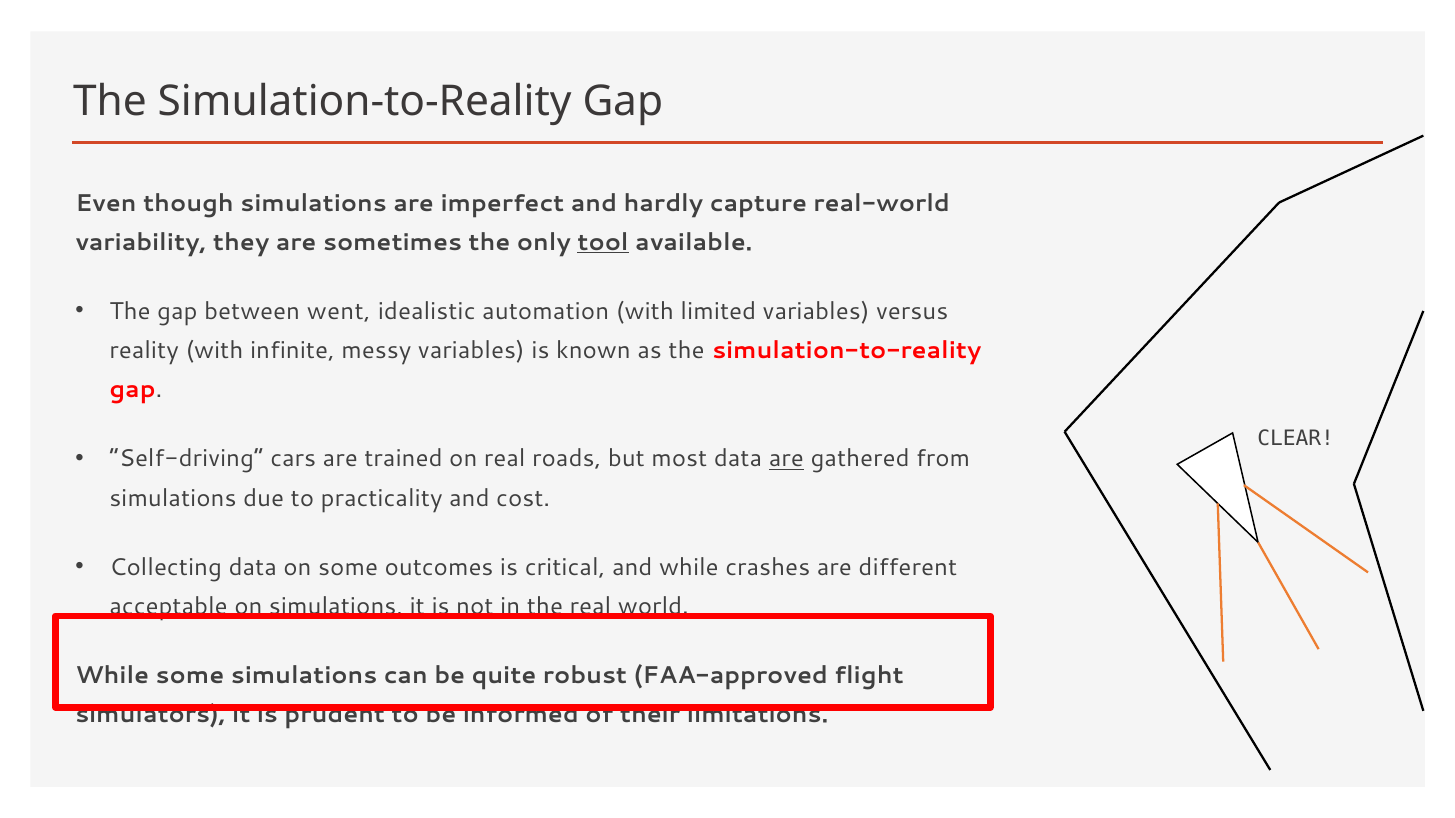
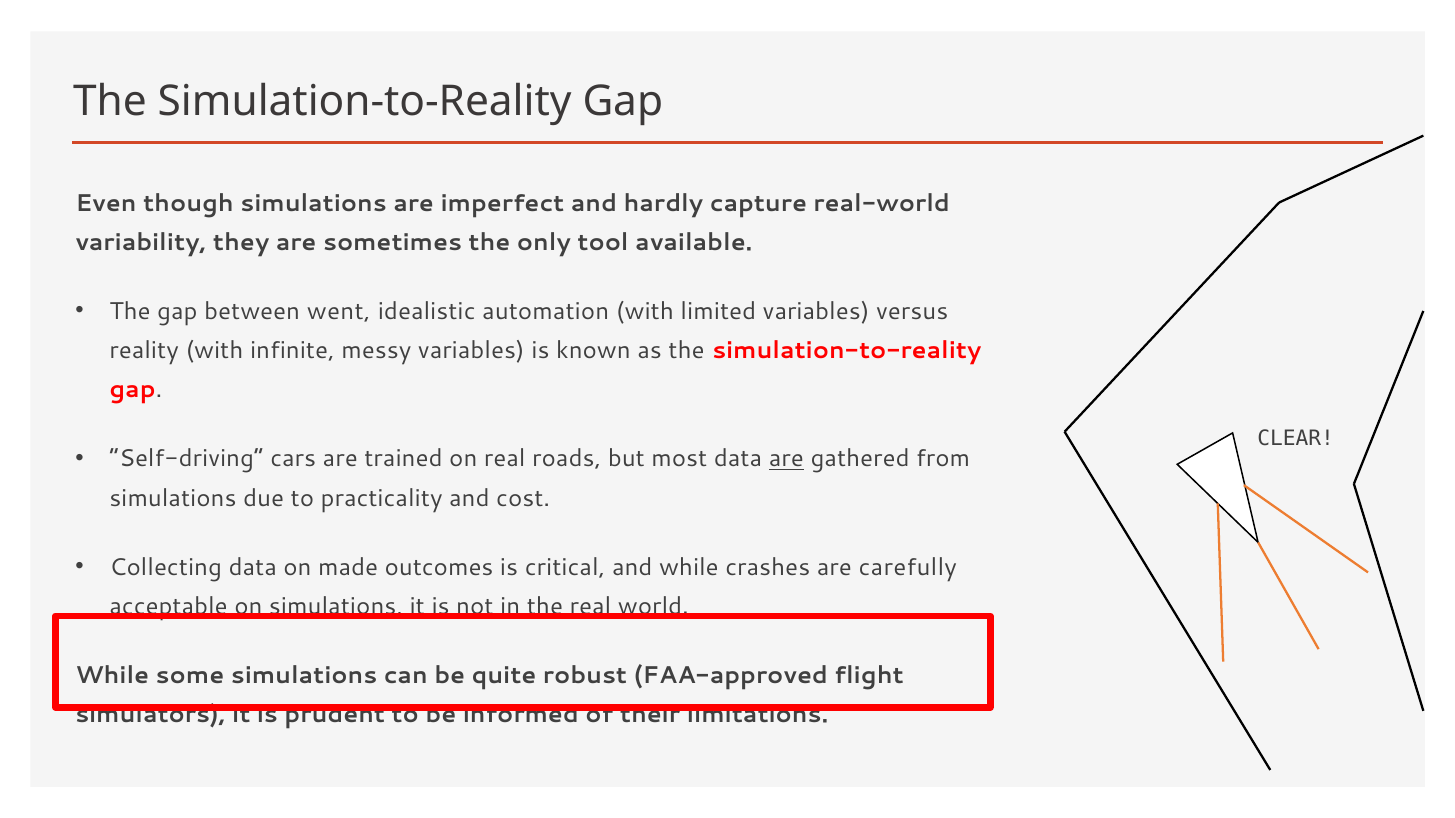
tool underline: present -> none (603, 242)
on some: some -> made (348, 568)
different: different -> carefully (908, 568)
